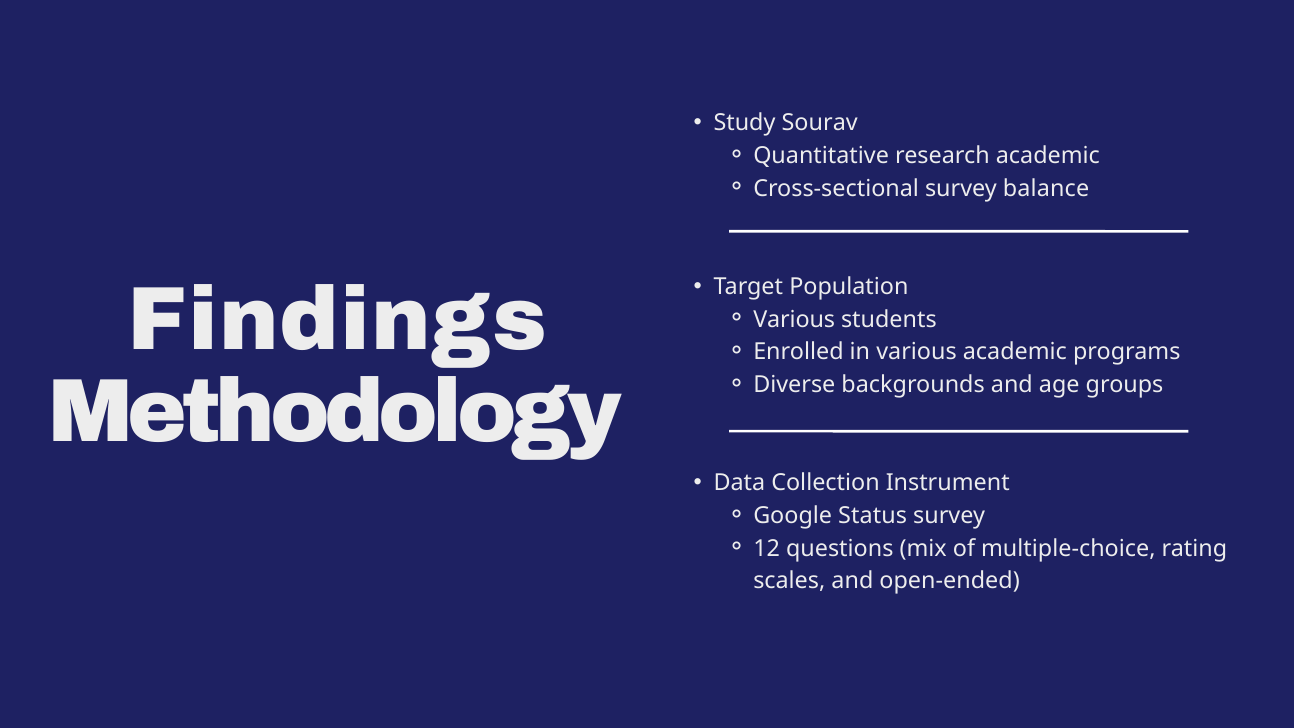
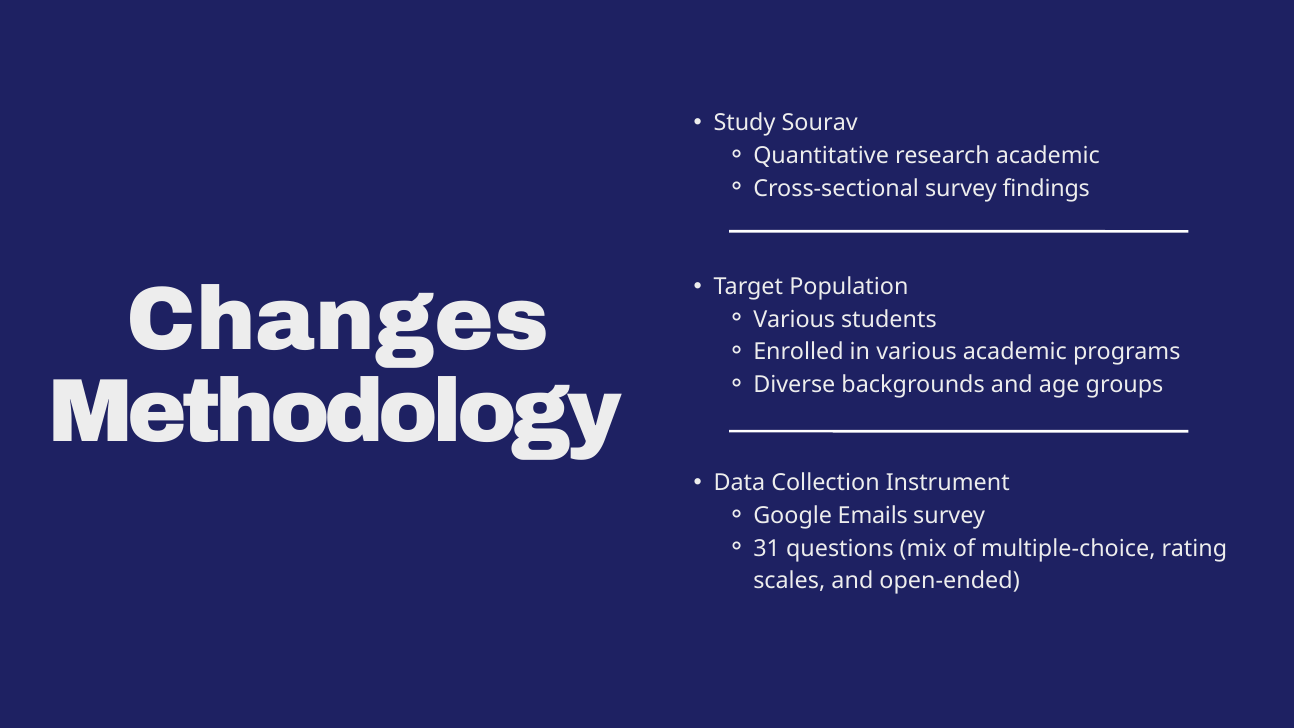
balance: balance -> findings (1046, 188)
Findings: Findings -> Changes (338, 320)
Status: Status -> Emails (873, 516)
12: 12 -> 31 (767, 548)
